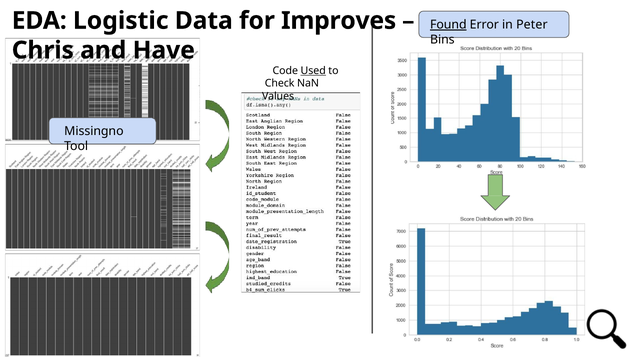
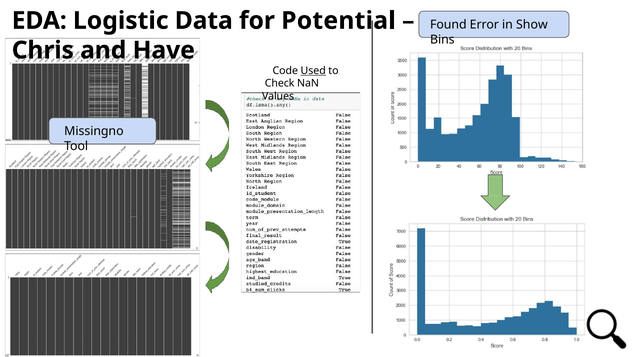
Improves: Improves -> Potential (338, 21)
Found underline: present -> none (448, 25)
Peter: Peter -> Show (532, 25)
